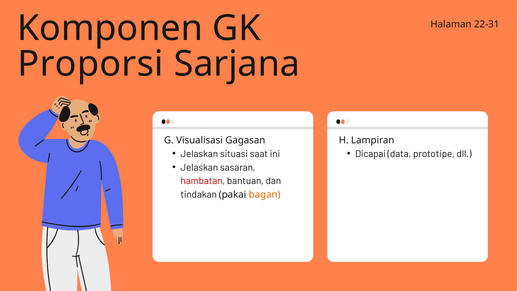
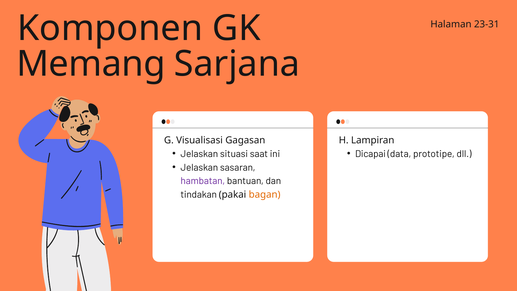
22-31: 22-31 -> 23-31 (487, 24)
Proporsi: Proporsi -> Memang (91, 64)
hambatan colour: red -> purple (203, 181)
